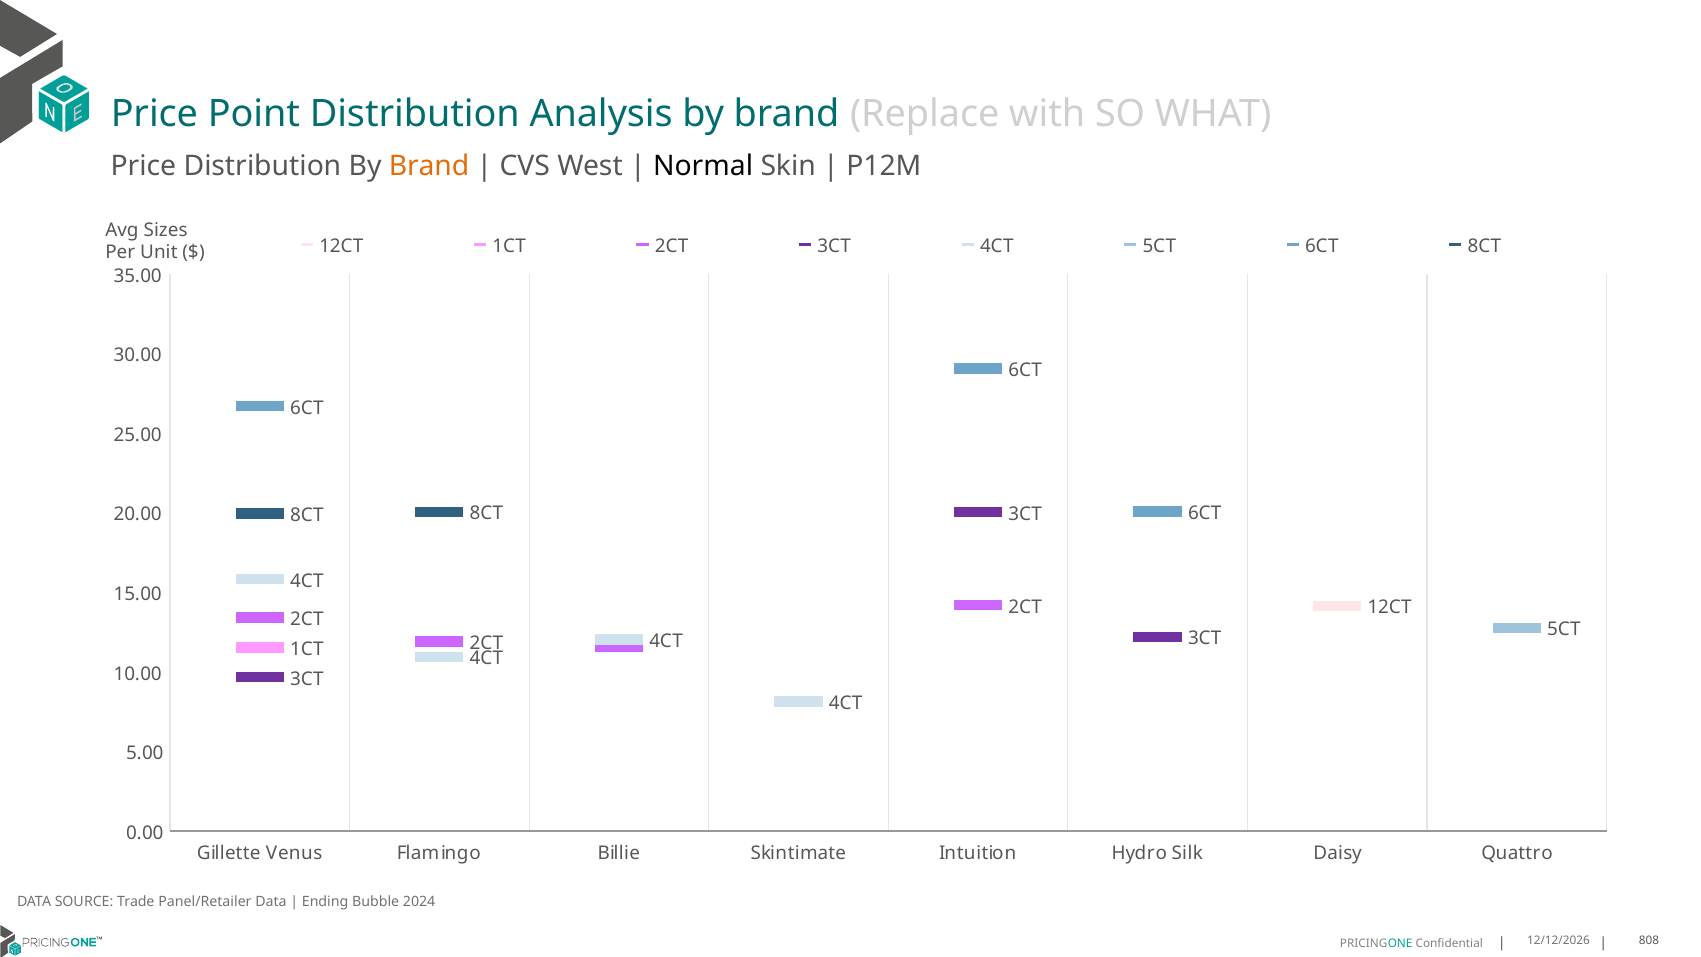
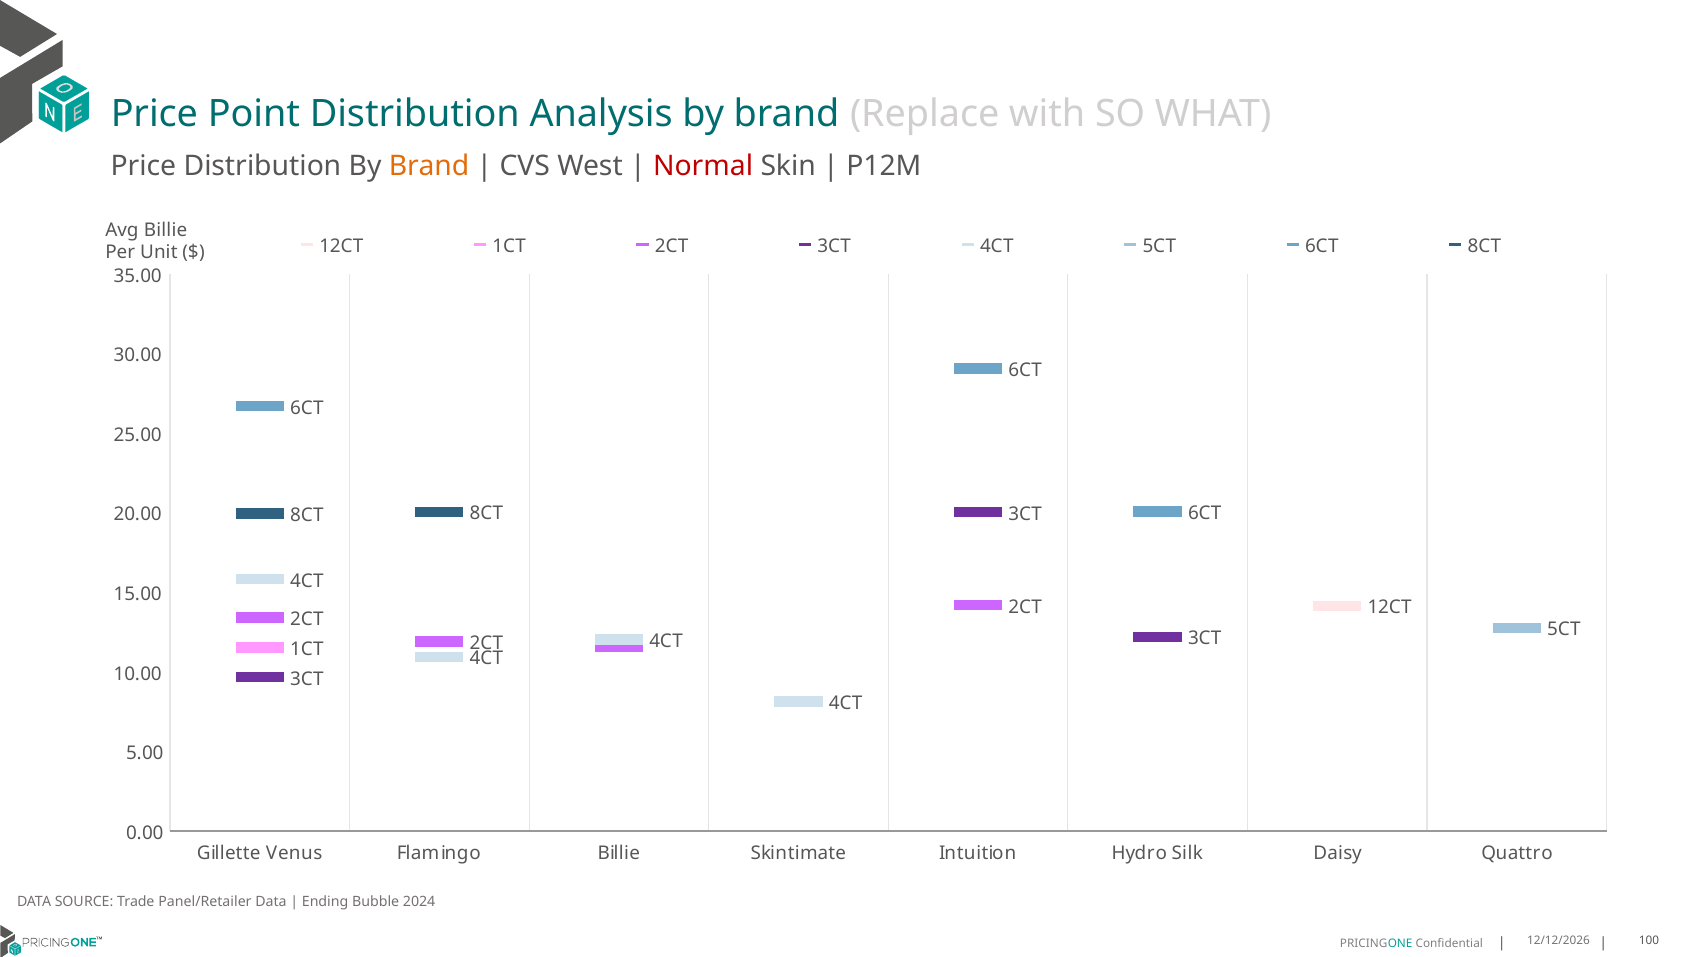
Normal colour: black -> red (703, 166)
Avg Sizes: Sizes -> Billie (166, 230)
808: 808 -> 100 (1649, 941)
